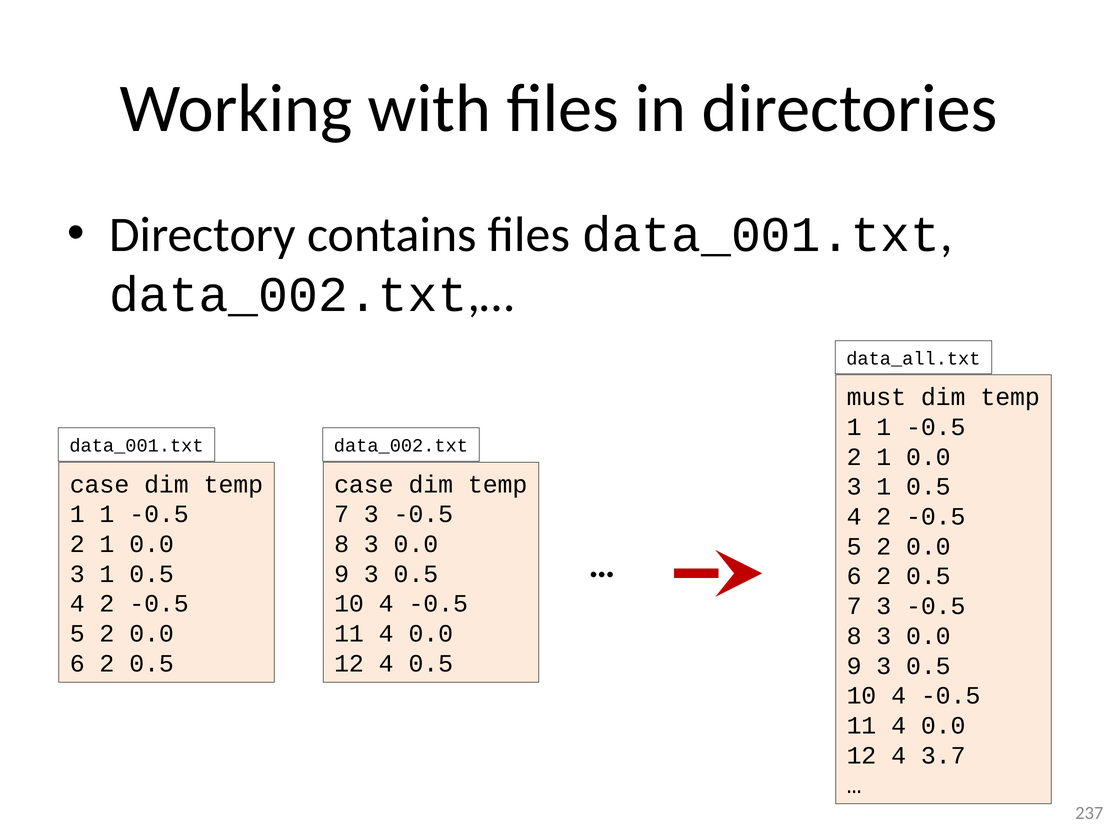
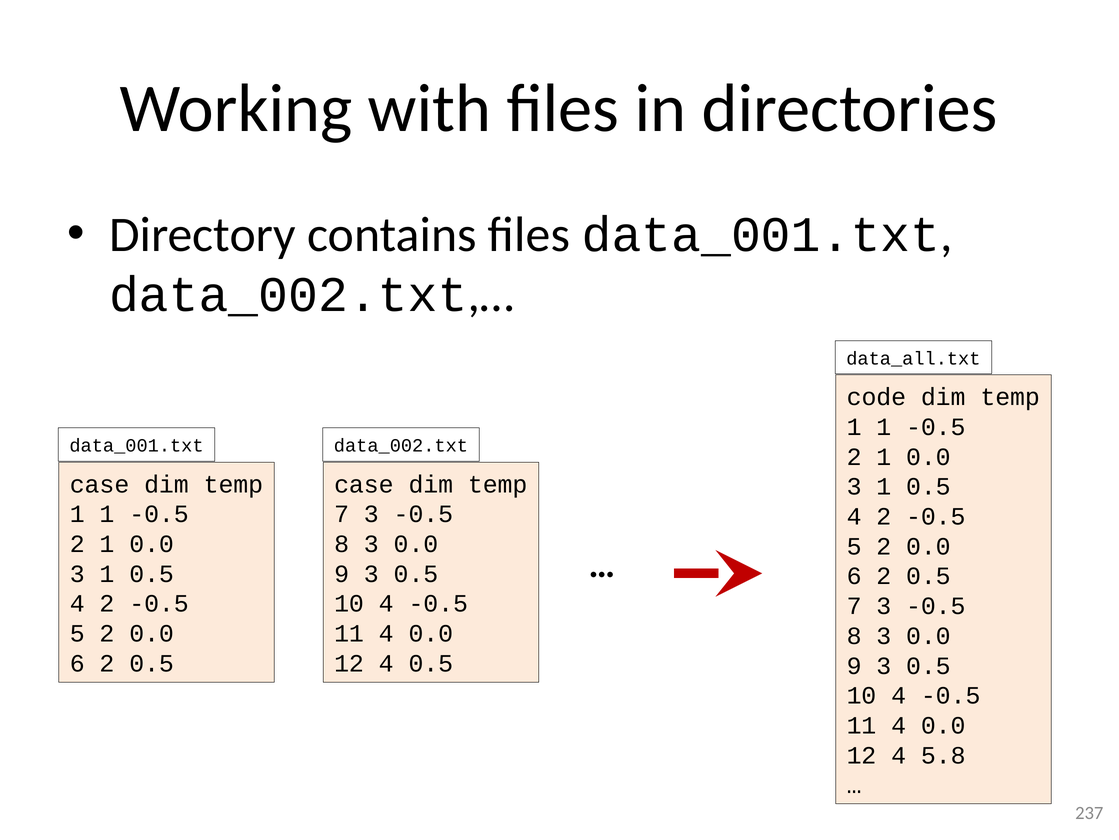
must: must -> code (876, 397)
3.7: 3.7 -> 5.8 (943, 755)
